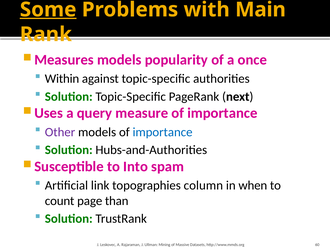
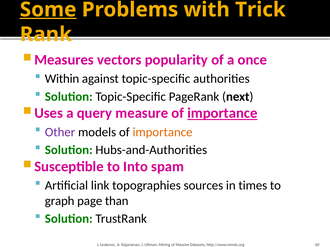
Main: Main -> Trick (260, 10)
models: models -> vectors (119, 60)
importance underline: none -> present (222, 113)
importance colour: blue -> orange (163, 132)
column: column -> sources (203, 186)
when: when -> times (253, 186)
count: count -> graph (60, 201)
